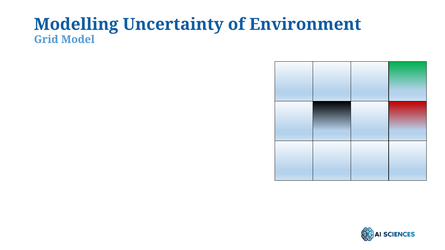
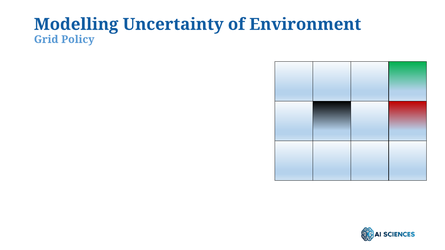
Model: Model -> Policy (78, 39)
